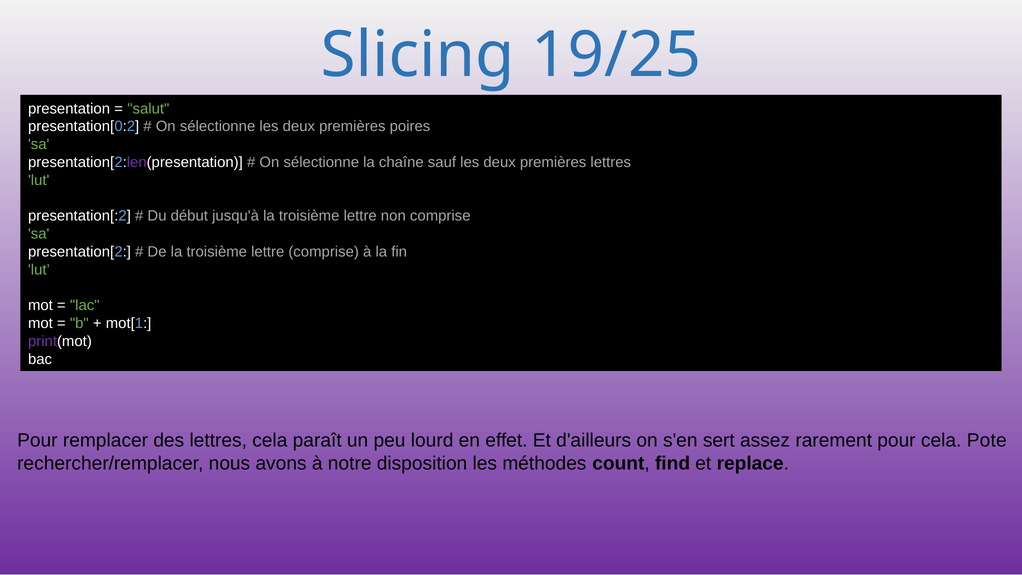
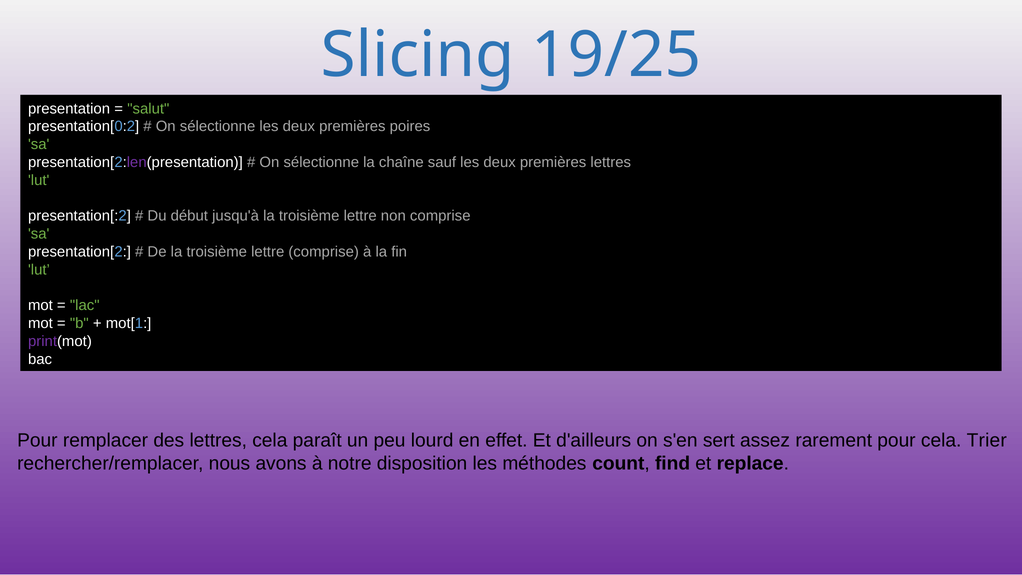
Pote: Pote -> Trier (987, 441)
